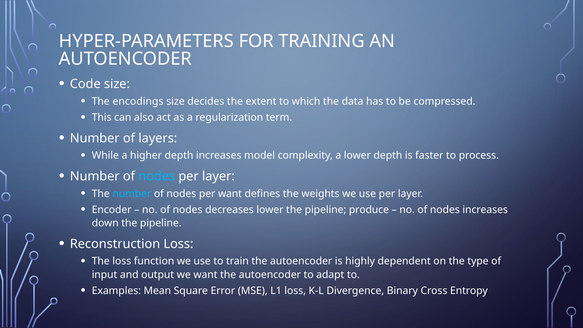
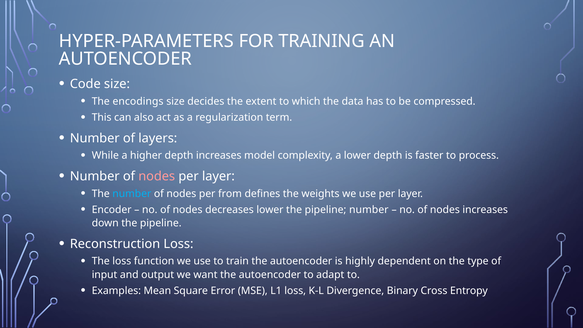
nodes colour: light blue -> pink (157, 176)
per want: want -> from (230, 194)
pipeline produce: produce -> number (369, 210)
